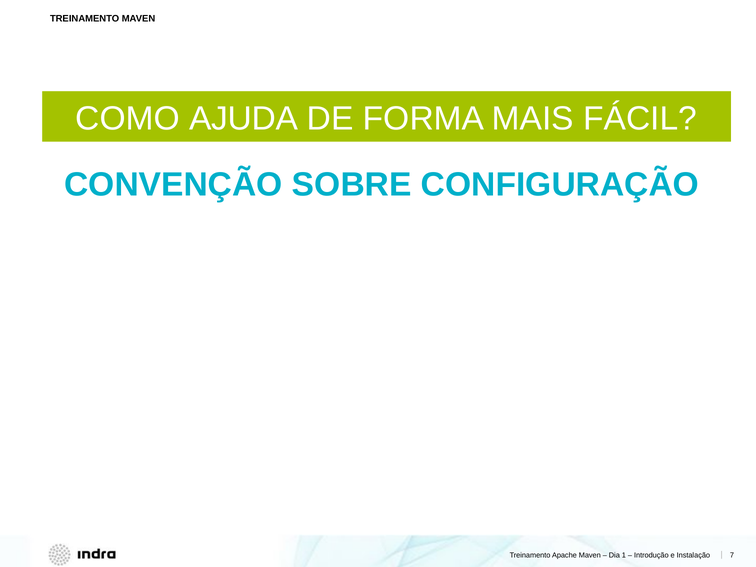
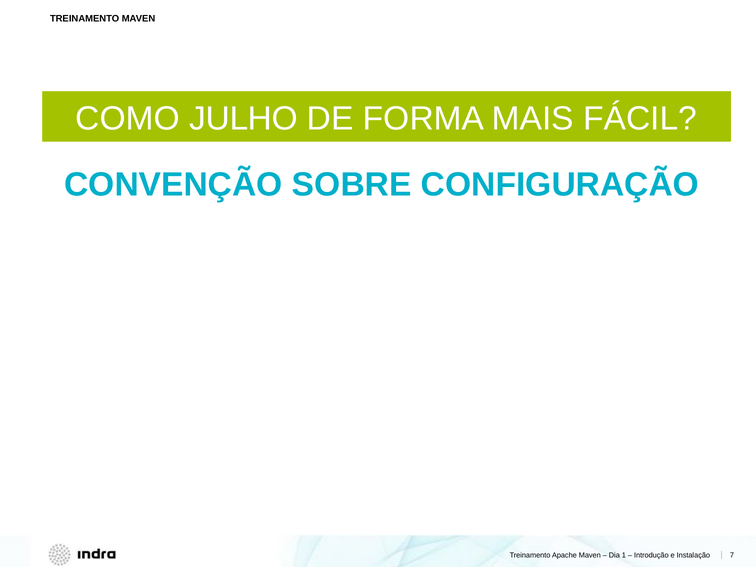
AJUDA: AJUDA -> JULHO (244, 119)
